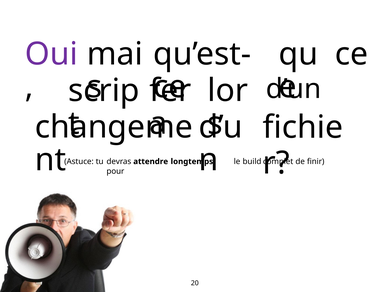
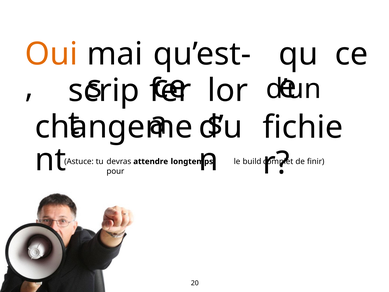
Oui colour: purple -> orange (51, 54)
